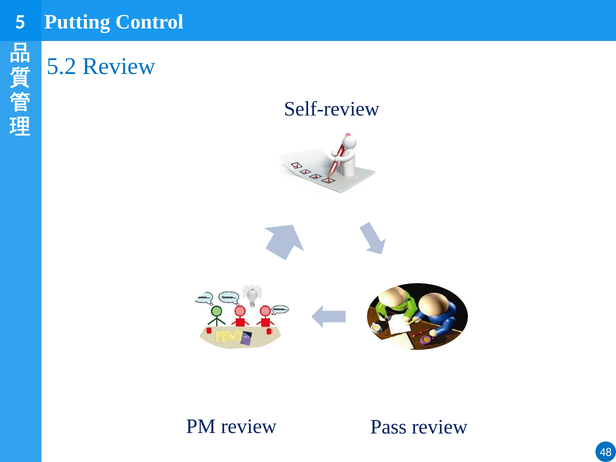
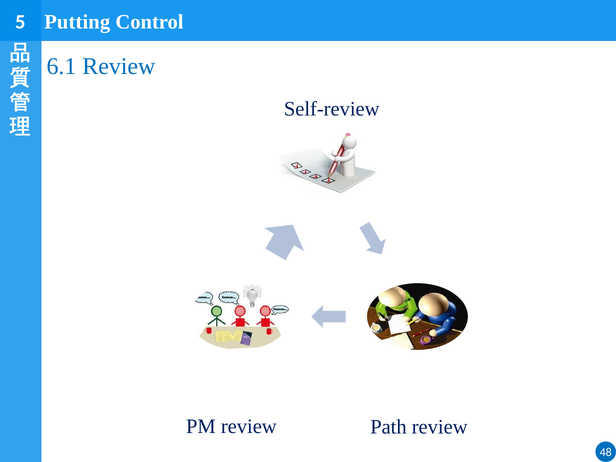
5.2: 5.2 -> 6.1 (61, 67)
Pass: Pass -> Path (388, 427)
